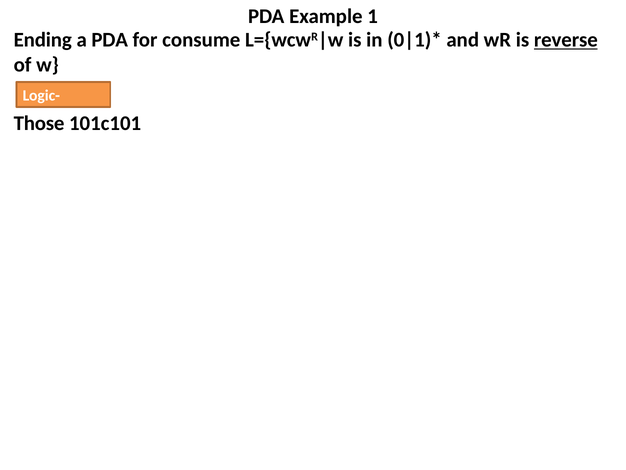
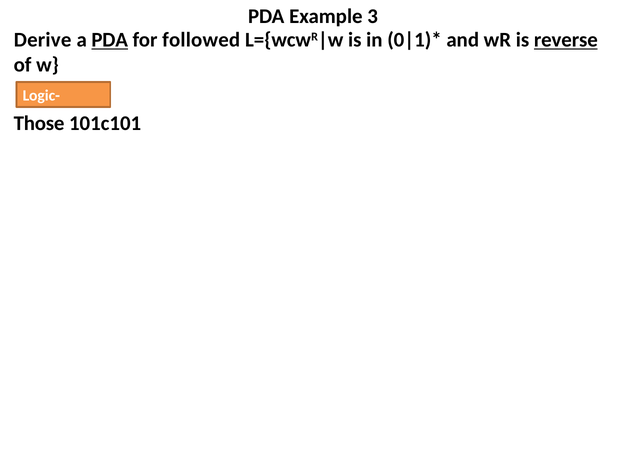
1: 1 -> 3 (373, 16)
Ending: Ending -> Derive (43, 40)
PDA underline: none -> present (110, 40)
consume: consume -> followed (201, 40)
